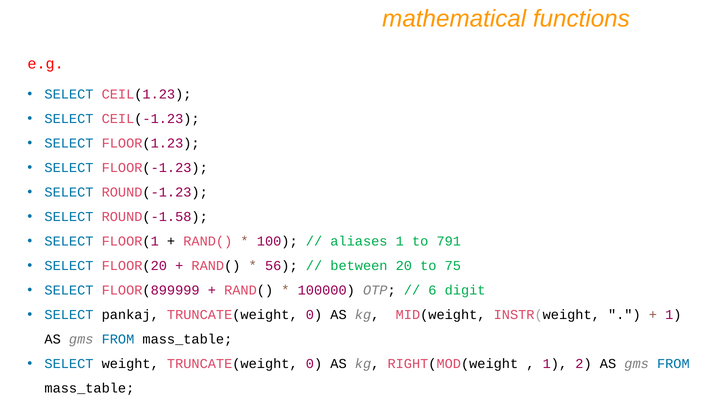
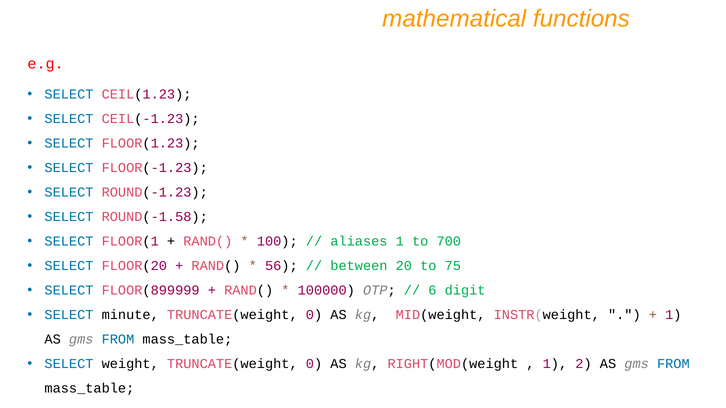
791: 791 -> 700 (449, 242)
pankaj: pankaj -> minute (130, 315)
